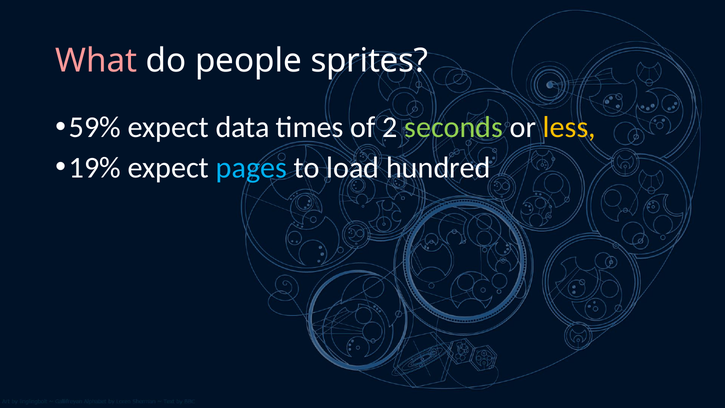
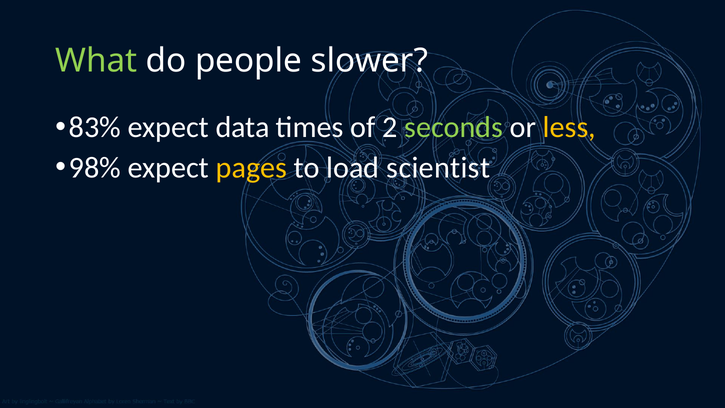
What colour: pink -> light green (96, 61)
sprites: sprites -> slower (369, 61)
59%: 59% -> 83% (95, 127)
19%: 19% -> 98% (95, 168)
pages colour: light blue -> yellow (251, 168)
hundred: hundred -> scientist (438, 168)
